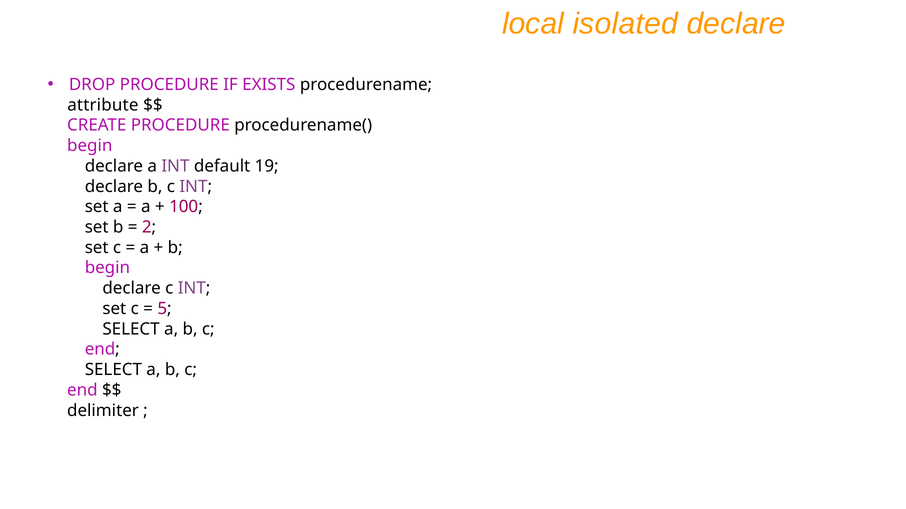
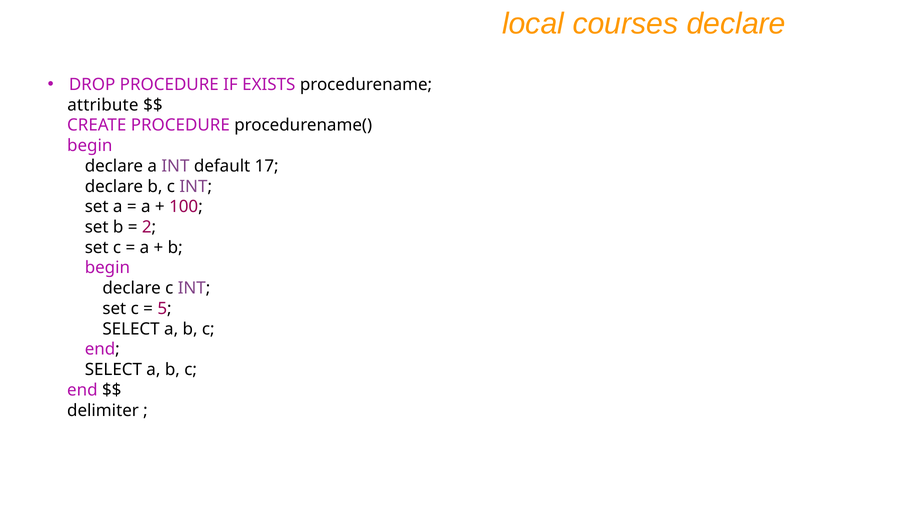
isolated: isolated -> courses (625, 24)
19: 19 -> 17 (267, 166)
